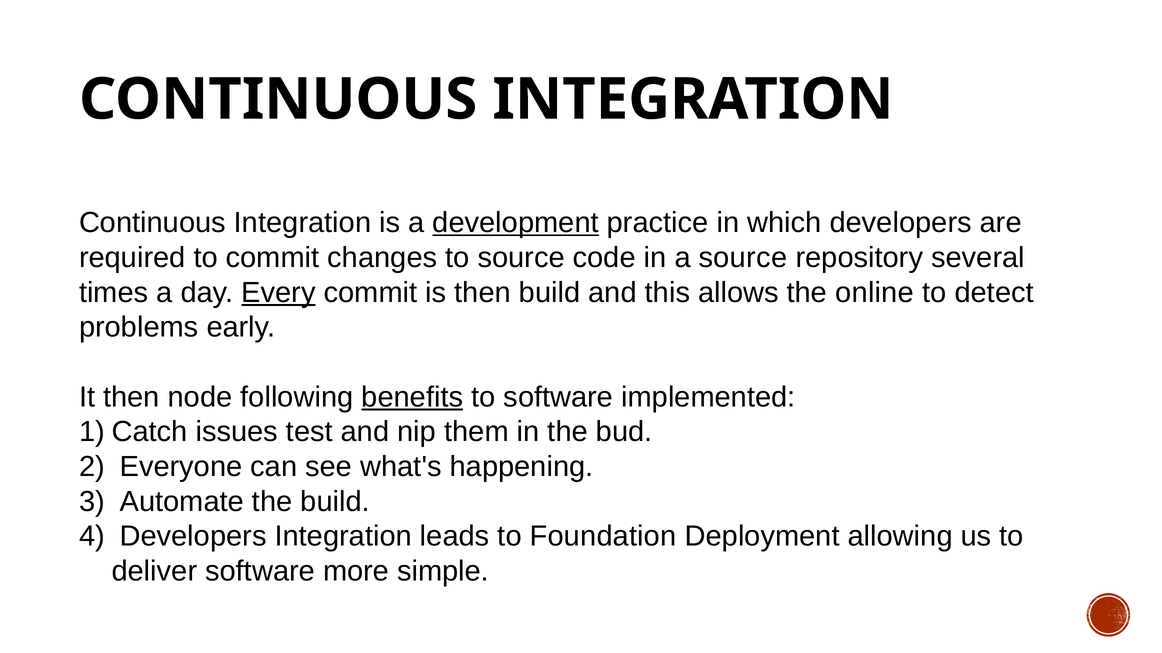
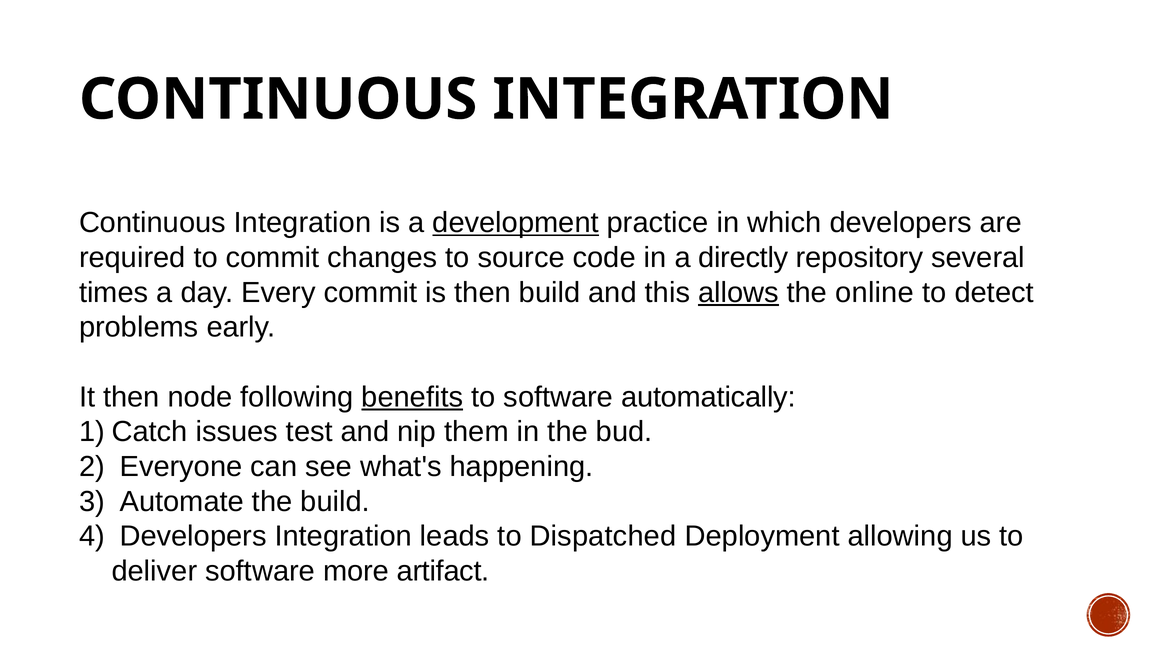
a source: source -> directly (743, 258)
Every underline: present -> none (278, 293)
allows underline: none -> present (738, 293)
implemented: implemented -> automatically (708, 397)
Foundation: Foundation -> Dispatched (603, 537)
simple: simple -> artifact (443, 572)
